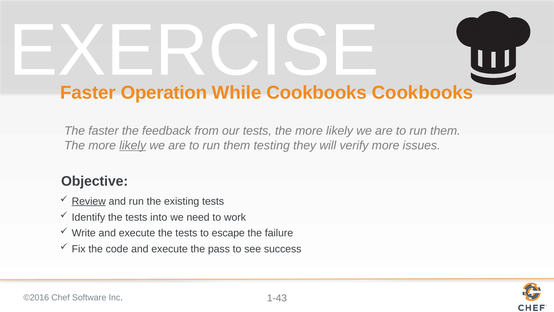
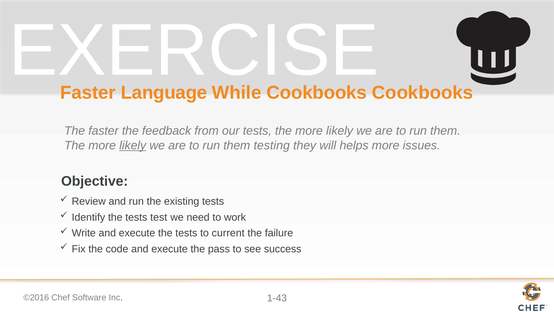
Operation: Operation -> Language (164, 93)
verify: verify -> helps (354, 145)
Review underline: present -> none (89, 201)
into: into -> test (159, 217)
escape: escape -> current (228, 233)
